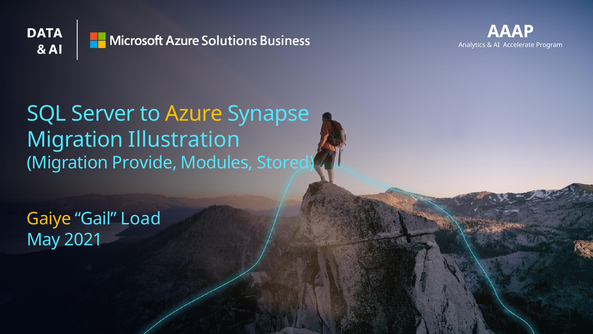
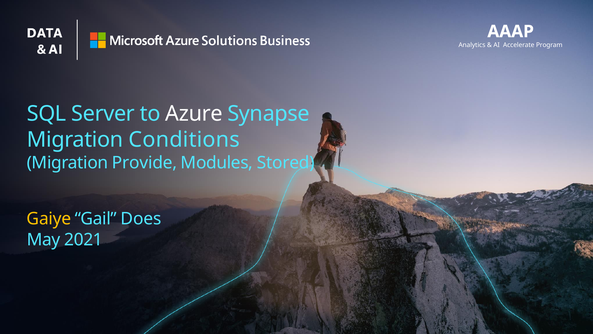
Azure colour: yellow -> white (194, 114)
Illustration: Illustration -> Conditions (184, 140)
Load: Load -> Does (141, 219)
